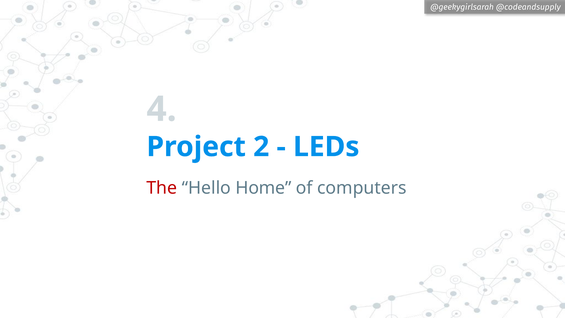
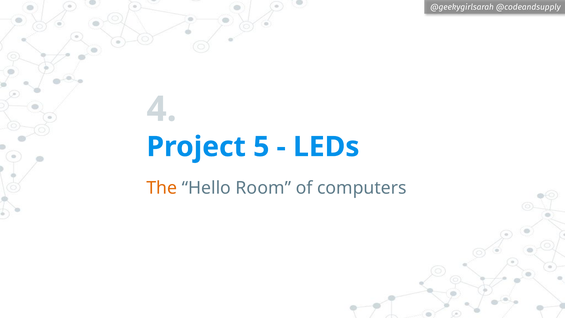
2: 2 -> 5 (261, 147)
The colour: red -> orange (162, 188)
Home: Home -> Room (263, 188)
